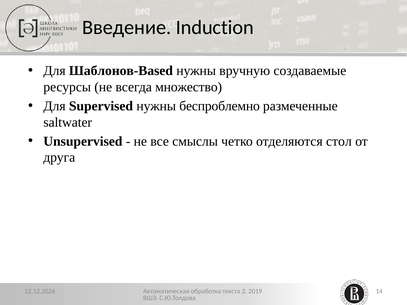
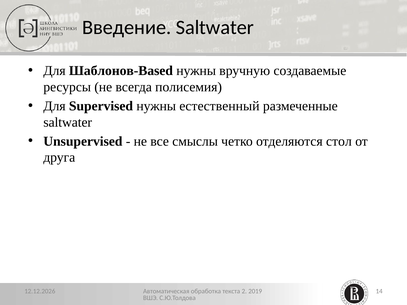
Введение Induction: Induction -> Saltwater (215, 28)
множество: множество -> полисемия (189, 87)
беспроблемно: беспроблемно -> естественный (219, 106)
